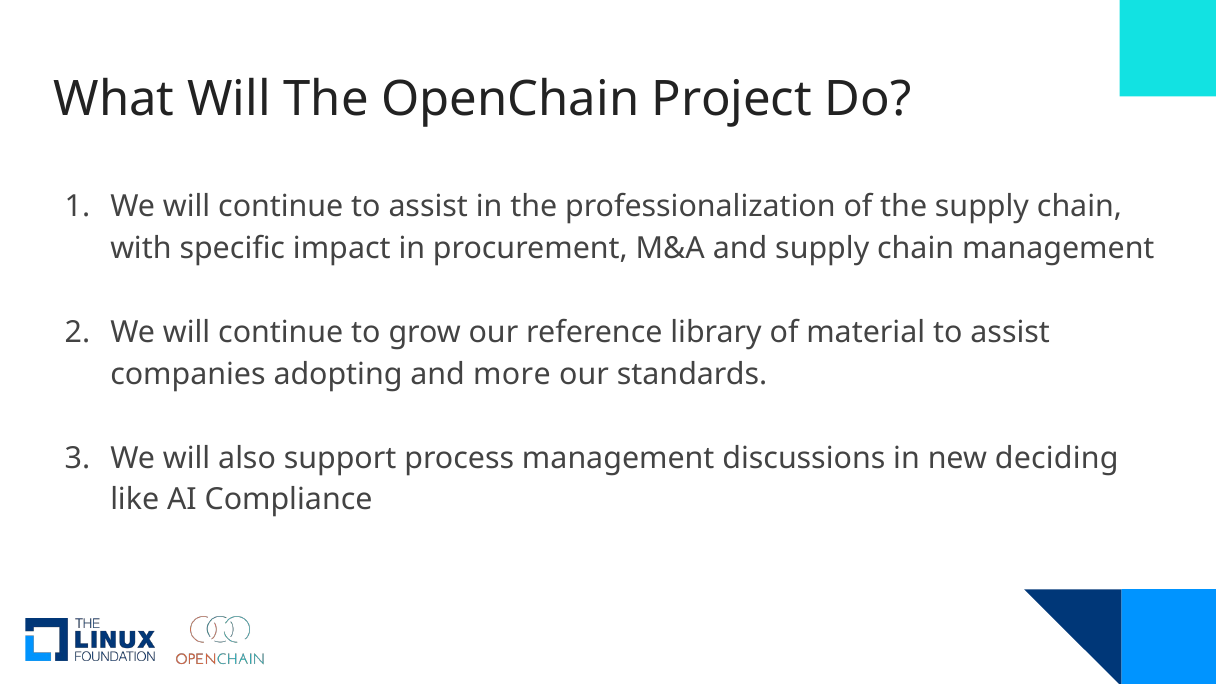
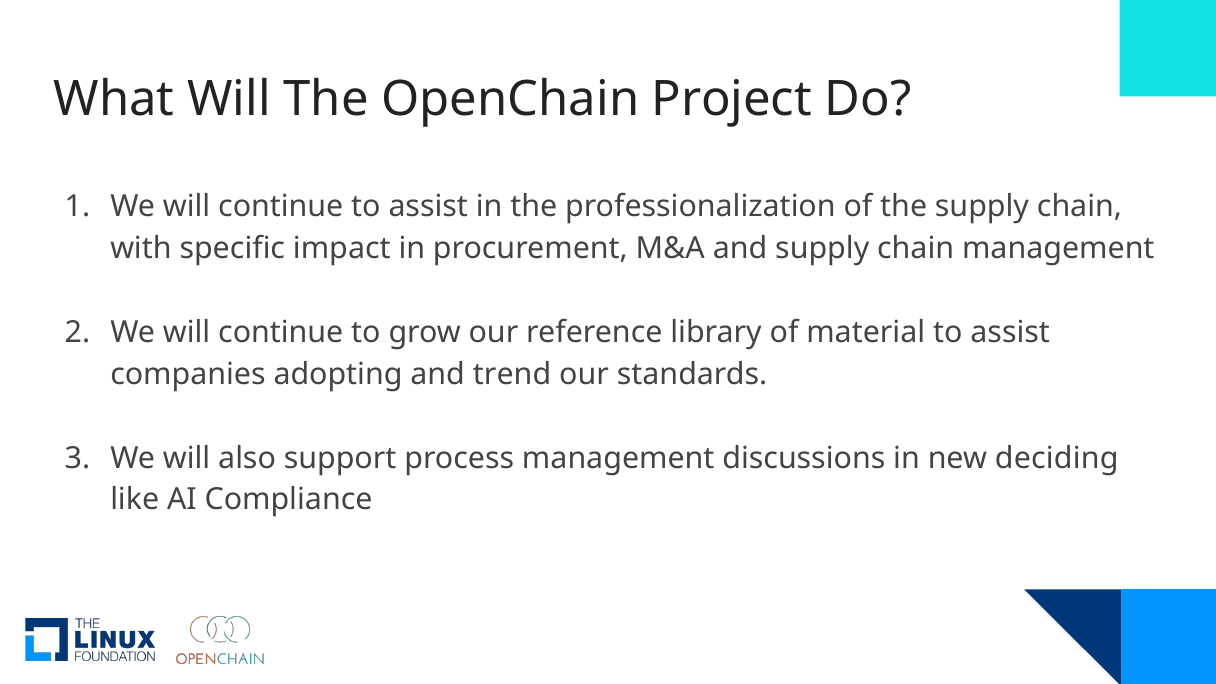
more: more -> trend (512, 374)
